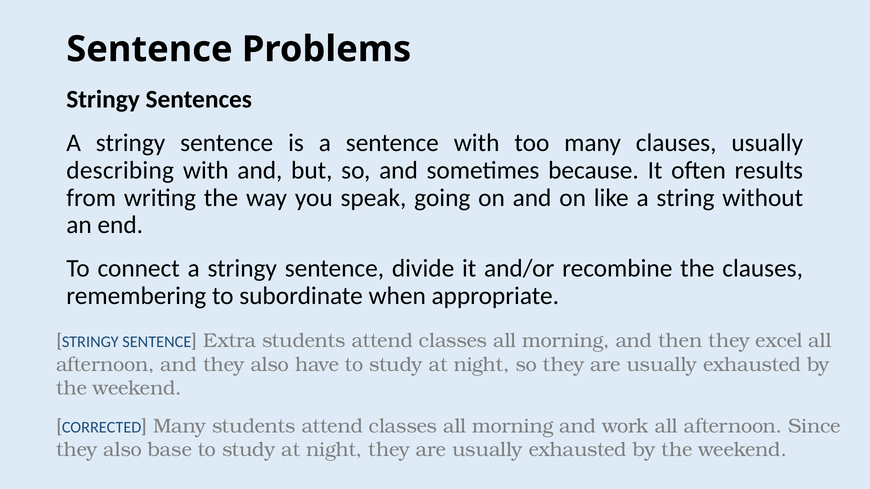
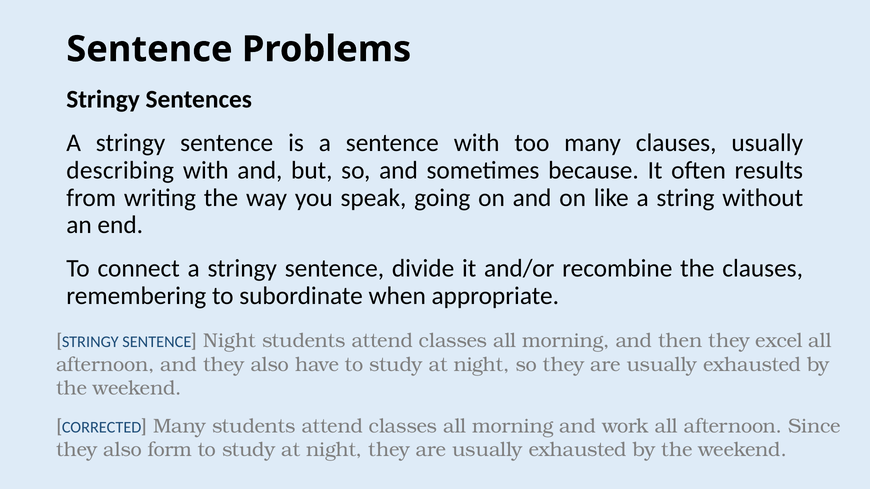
Extra: Extra -> Night (230, 341)
base: base -> form (170, 450)
